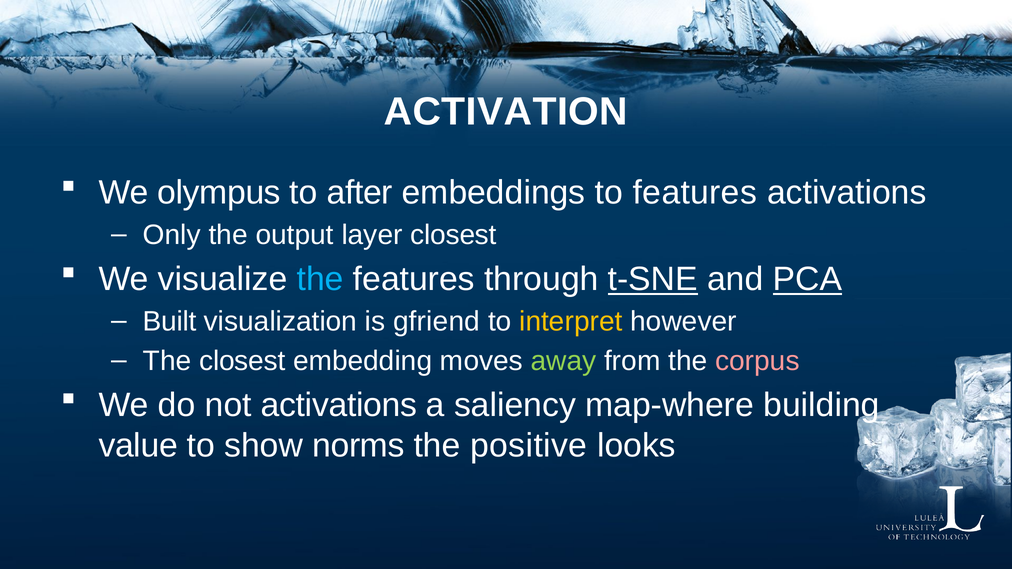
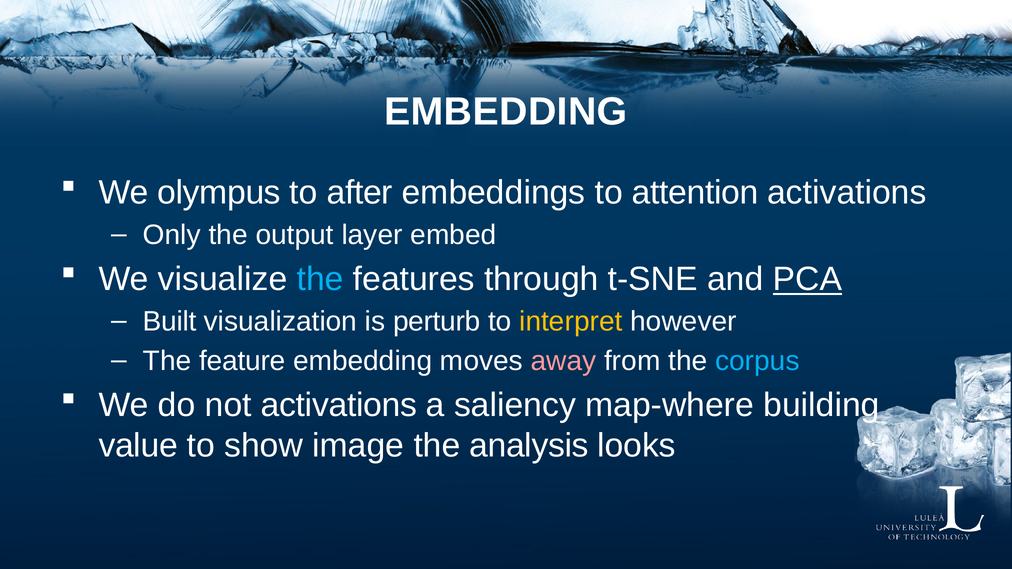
ACTIVATION: ACTIVATION -> EMBEDDING (506, 112)
to features: features -> attention (695, 193)
layer closest: closest -> embed (453, 235)
t-SNE underline: present -> none (653, 279)
gfriend: gfriend -> perturb (437, 322)
The closest: closest -> feature (242, 361)
away colour: light green -> pink (564, 361)
corpus colour: pink -> light blue (757, 361)
norms: norms -> image (358, 446)
positive: positive -> analysis (529, 446)
